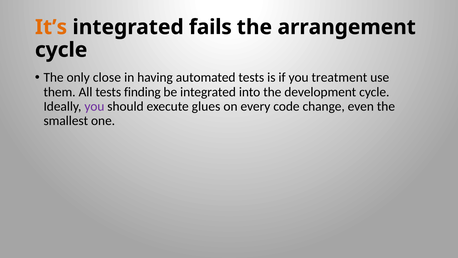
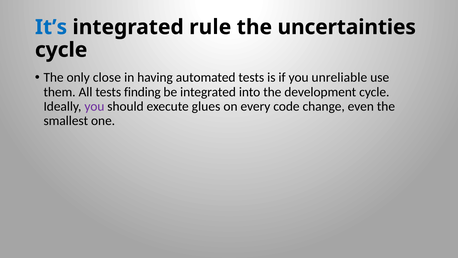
It’s colour: orange -> blue (51, 27)
fails: fails -> rule (210, 27)
arrangement: arrangement -> uncertainties (347, 27)
treatment: treatment -> unreliable (339, 77)
